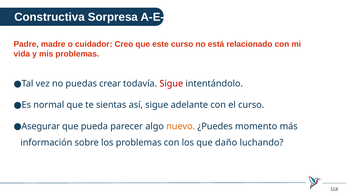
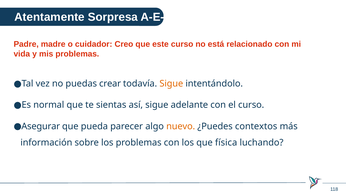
Constructiva: Constructiva -> Atentamente (49, 17)
Sigue colour: red -> orange (171, 84)
momento: momento -> contextos (256, 126)
daño: daño -> física (226, 142)
